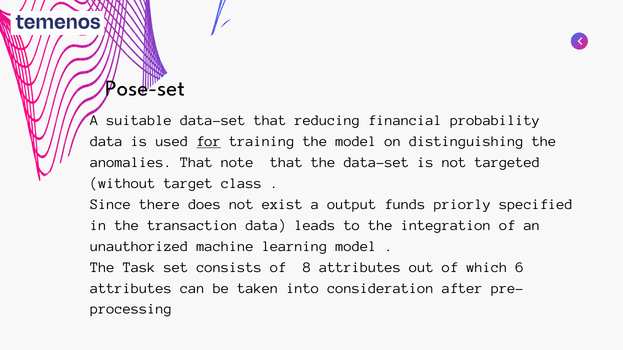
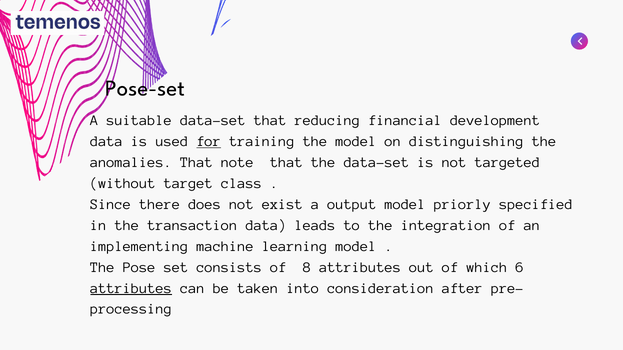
probability: probability -> development (495, 120)
output funds: funds -> model (405, 204)
unauthorized: unauthorized -> implementing (139, 246)
Task: Task -> Pose (139, 267)
attributes underline: none -> present (131, 288)
